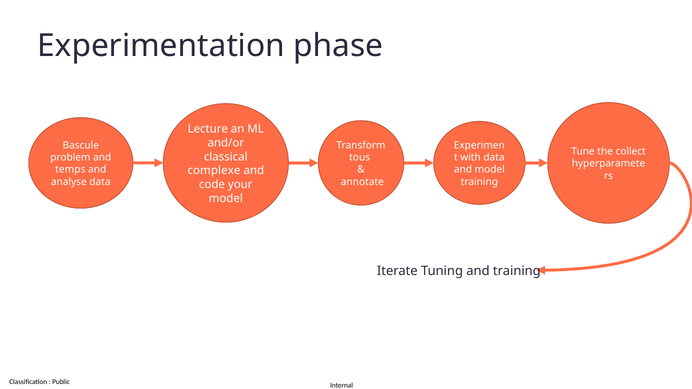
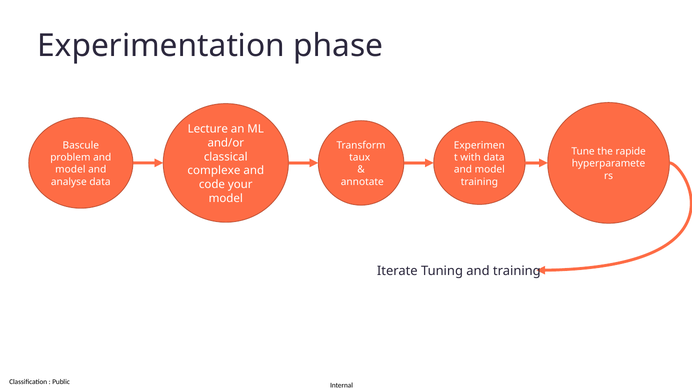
collect: collect -> rapide (631, 152)
tous: tous -> taux (360, 158)
temps: temps -> model (70, 170)
